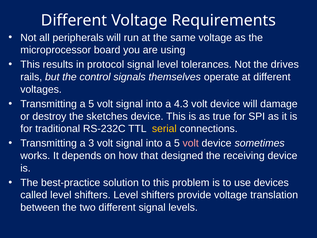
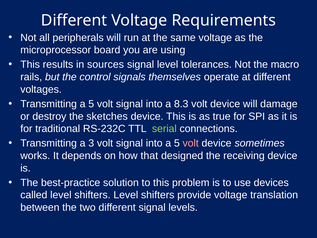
protocol: protocol -> sources (106, 64)
drives: drives -> macro (285, 64)
4.3: 4.3 -> 8.3 (181, 104)
serial colour: yellow -> light green (164, 129)
